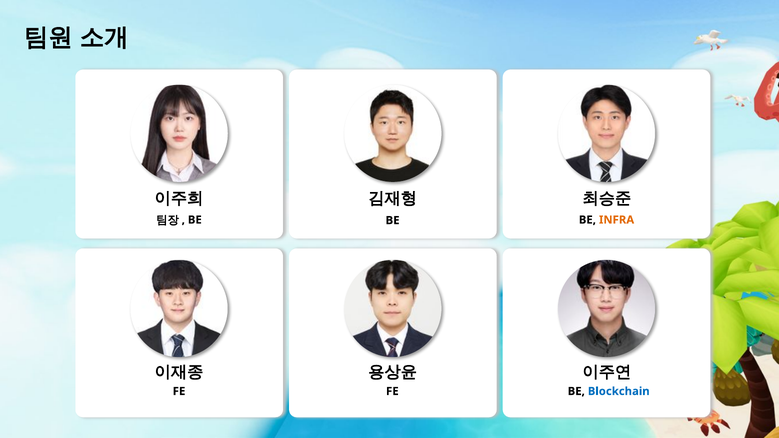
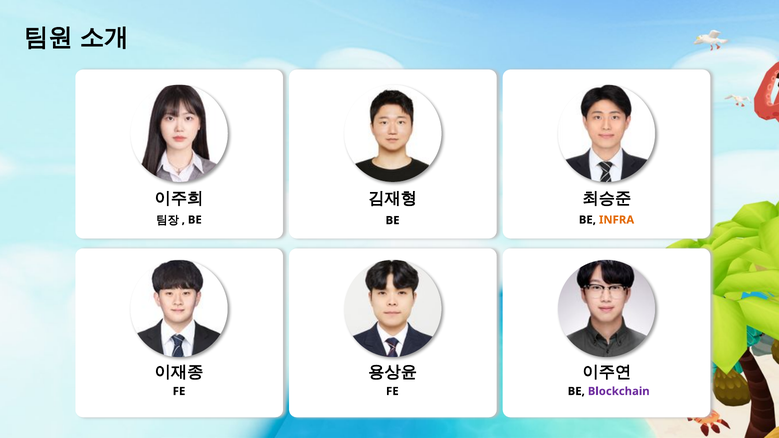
Blockchain colour: blue -> purple (619, 391)
